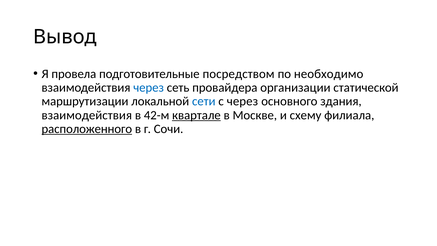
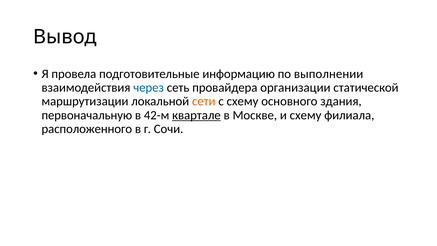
посредством: посредством -> информацию (239, 74)
необходимо: необходимо -> выполнении (329, 74)
сети colour: blue -> orange (204, 101)
с через: через -> схему (242, 101)
взаимодействия: взаимодействия -> первоначальную (87, 115)
расположенного underline: present -> none (87, 129)
